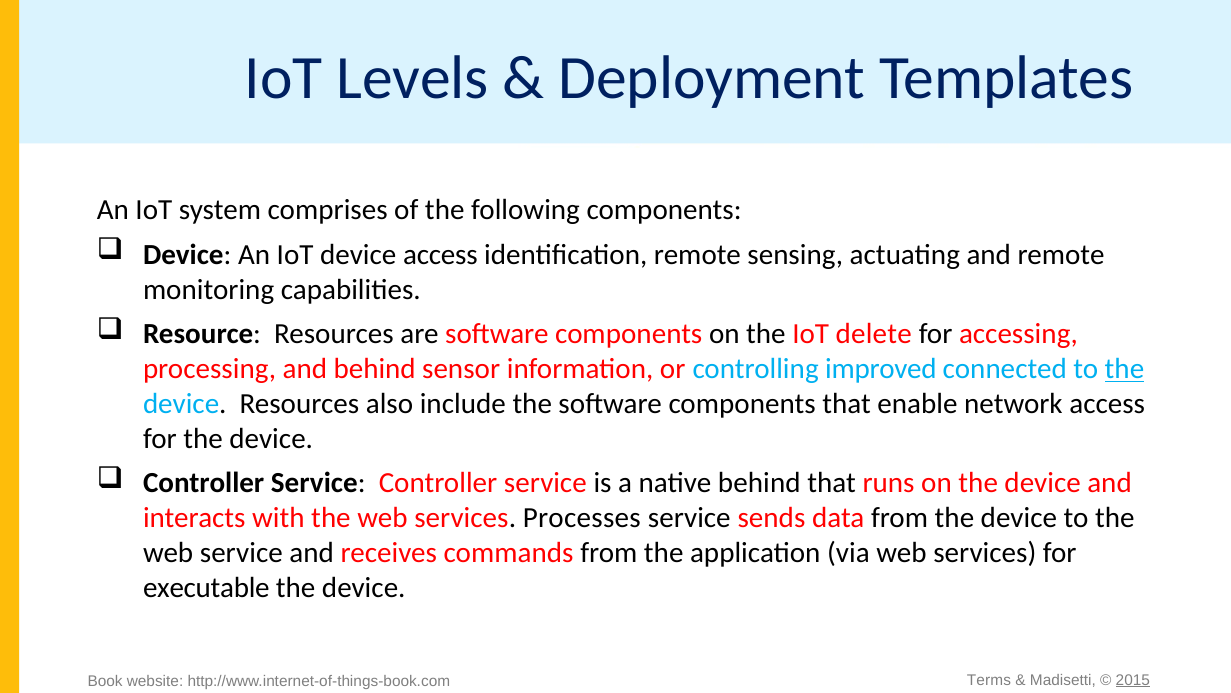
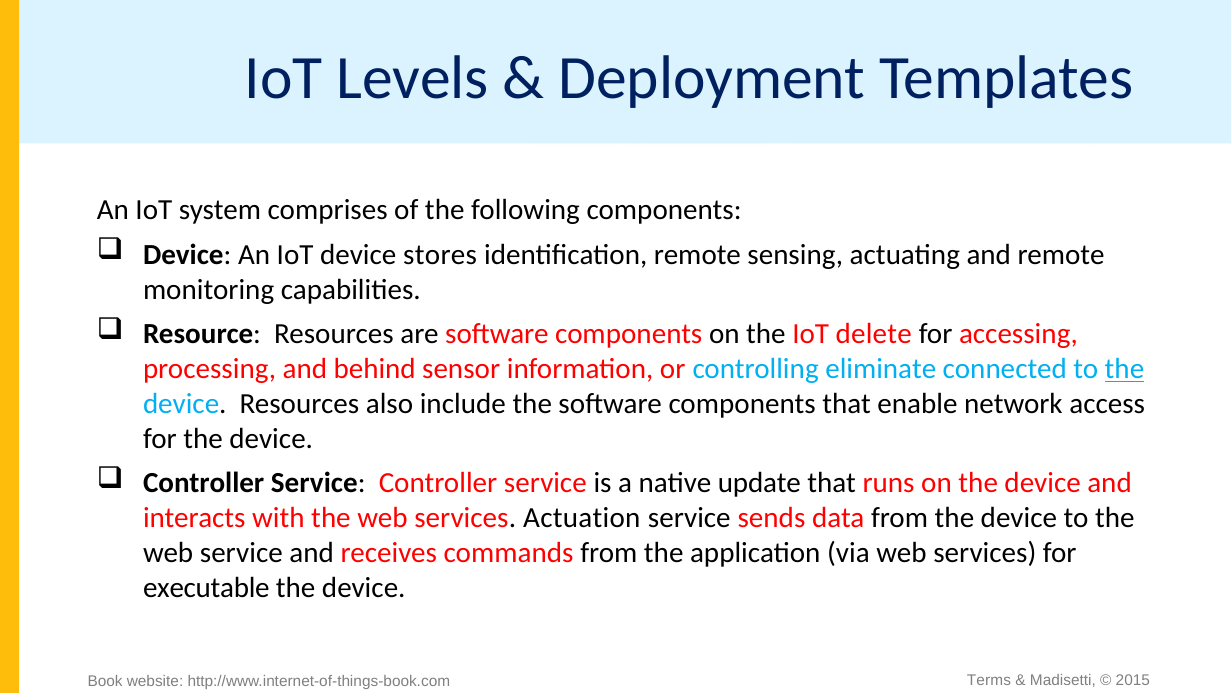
device access: access -> stores (440, 254)
improved: improved -> eliminate (881, 369)
native behind: behind -> update (759, 483)
Processes: Processes -> Actuation (582, 518)
2015 underline: present -> none (1133, 679)
